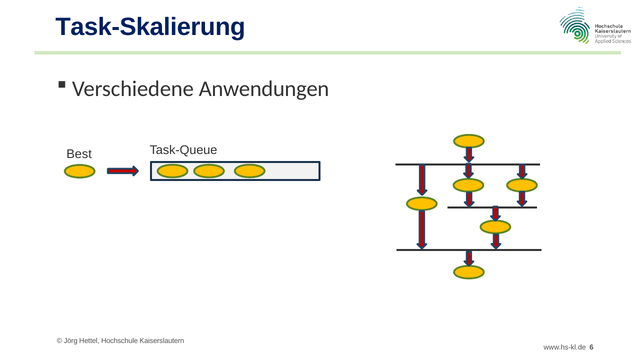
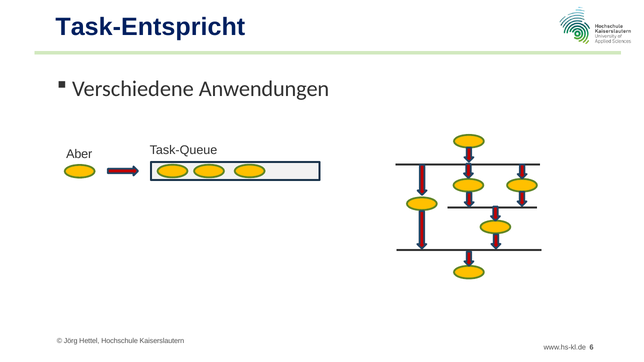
Task-Skalierung: Task-Skalierung -> Task-Entspricht (150, 27)
Best: Best -> Aber (79, 154)
